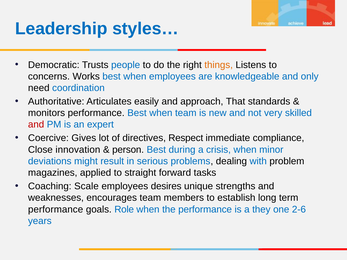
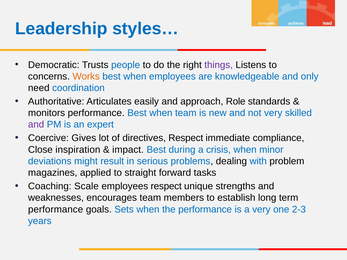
things colour: orange -> purple (219, 65)
Works colour: black -> orange (86, 76)
That: That -> Role (236, 102)
and colour: red -> purple (36, 125)
innovation: innovation -> inspiration (78, 150)
person: person -> impact (128, 150)
employees desires: desires -> respect (166, 186)
Role: Role -> Sets (124, 210)
a they: they -> very (261, 210)
2-6: 2-6 -> 2-3 (299, 210)
